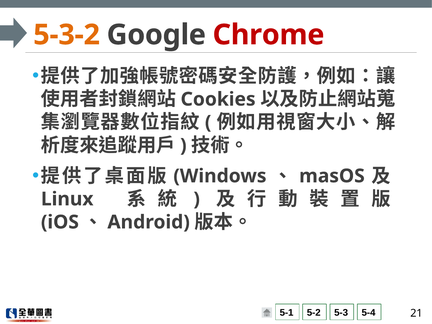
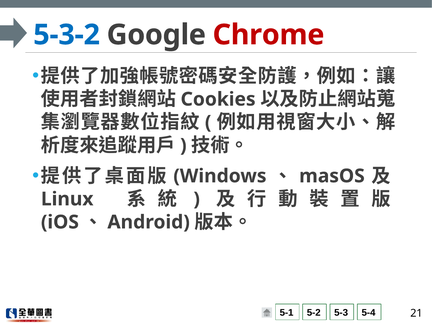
5-3-2 colour: orange -> blue (67, 35)
